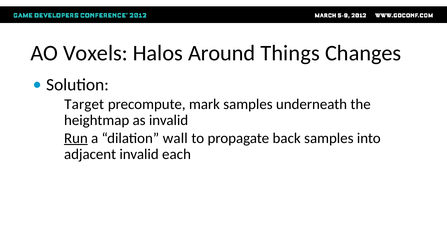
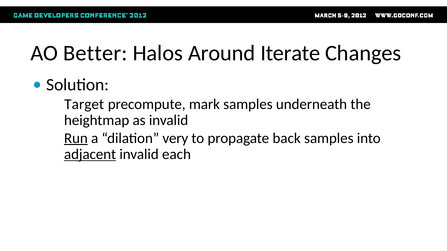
Voxels: Voxels -> Better (95, 53)
Things: Things -> Iterate (290, 53)
wall: wall -> very (175, 138)
adjacent underline: none -> present (90, 155)
